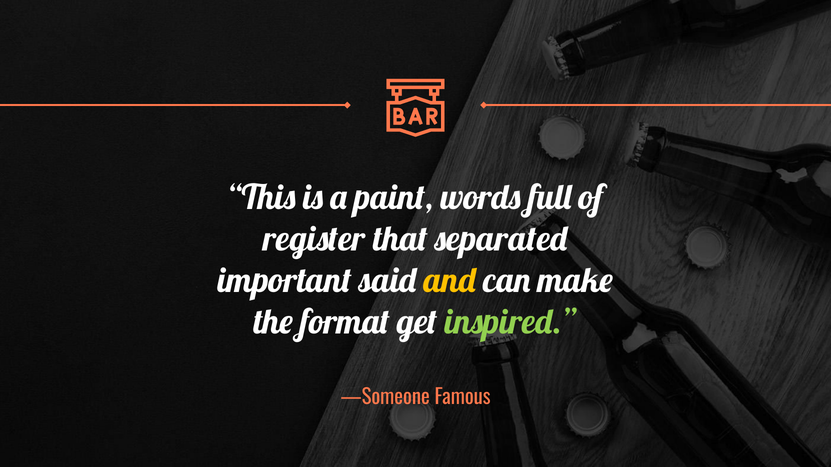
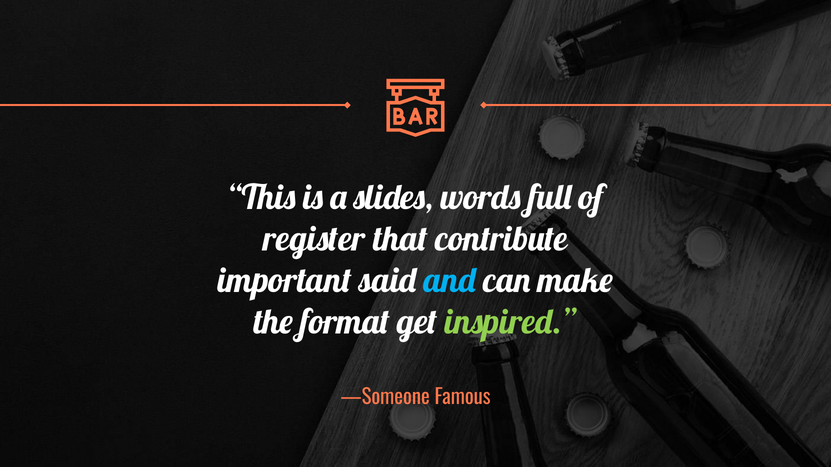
paint: paint -> slides (394, 198)
separated: separated -> contribute (501, 240)
and colour: yellow -> light blue (450, 281)
